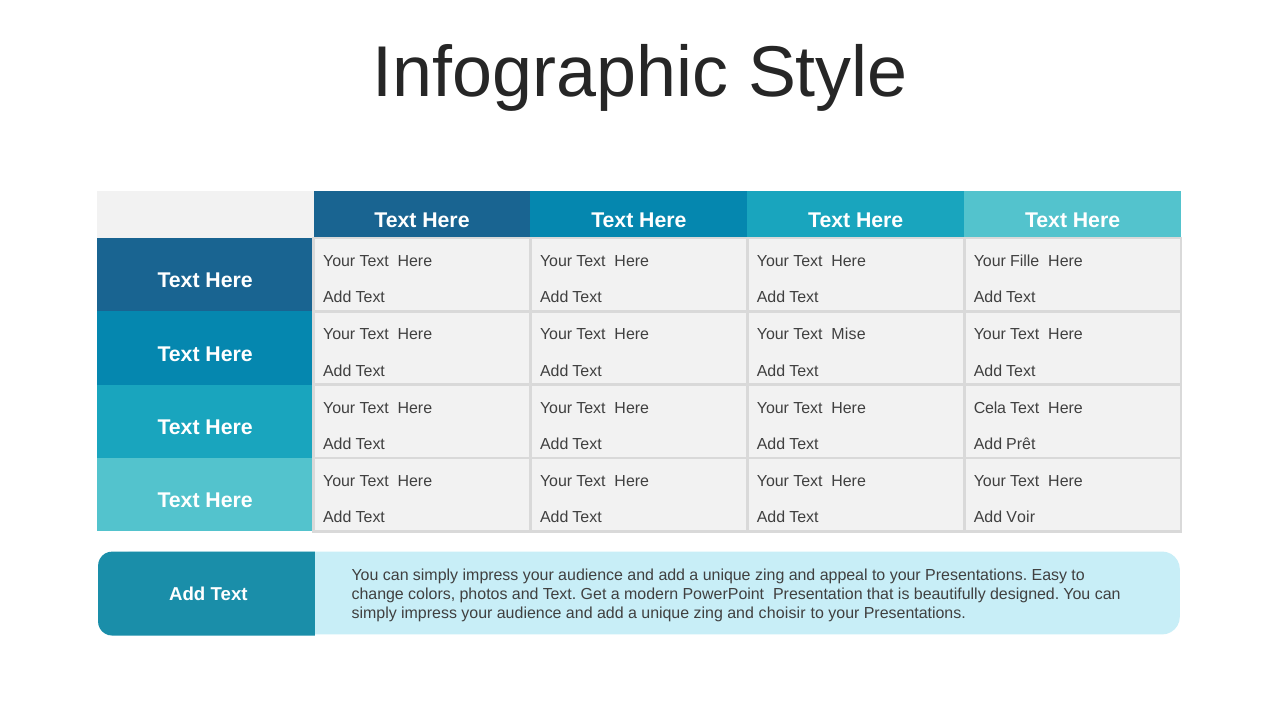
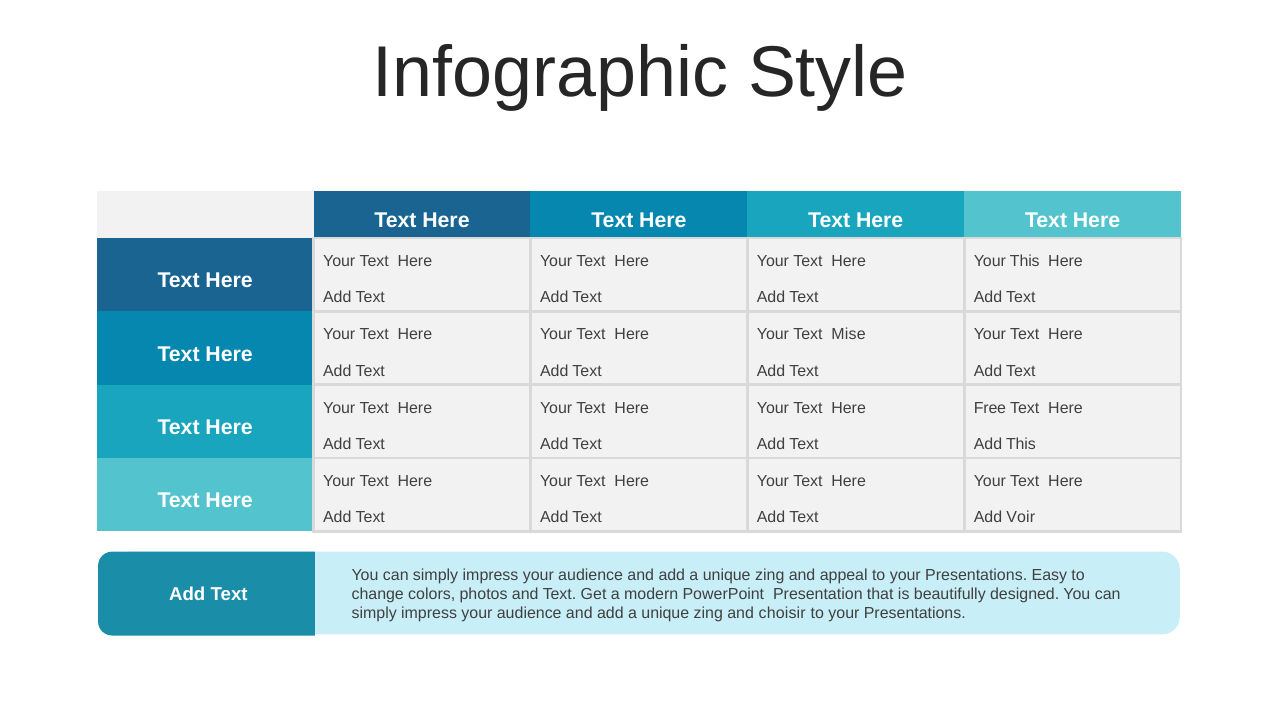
Your Fille: Fille -> This (1025, 261)
Cela: Cela -> Free (990, 408)
Add Prêt: Prêt -> This (1021, 444)
